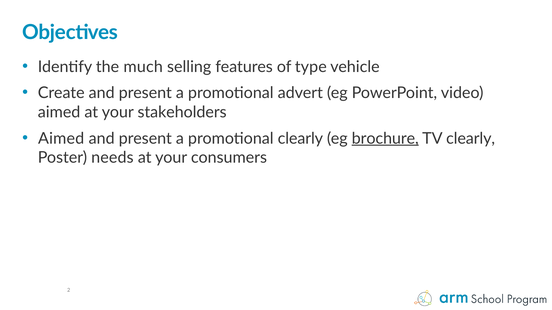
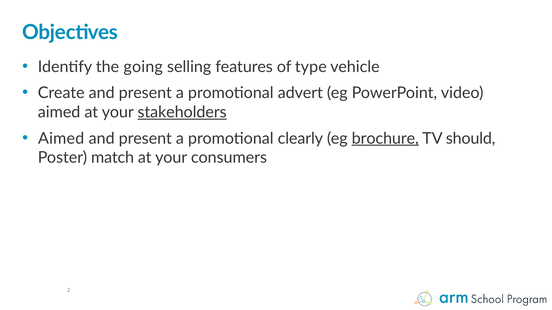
much: much -> going (143, 67)
stakeholders underline: none -> present (182, 112)
TV clearly: clearly -> should (471, 139)
needs: needs -> match (113, 158)
